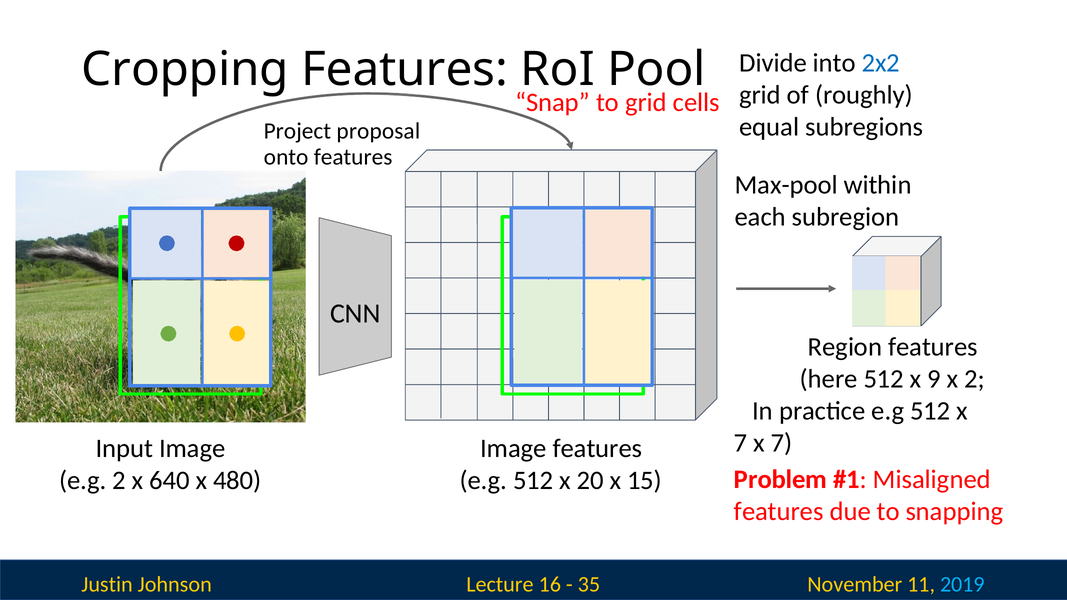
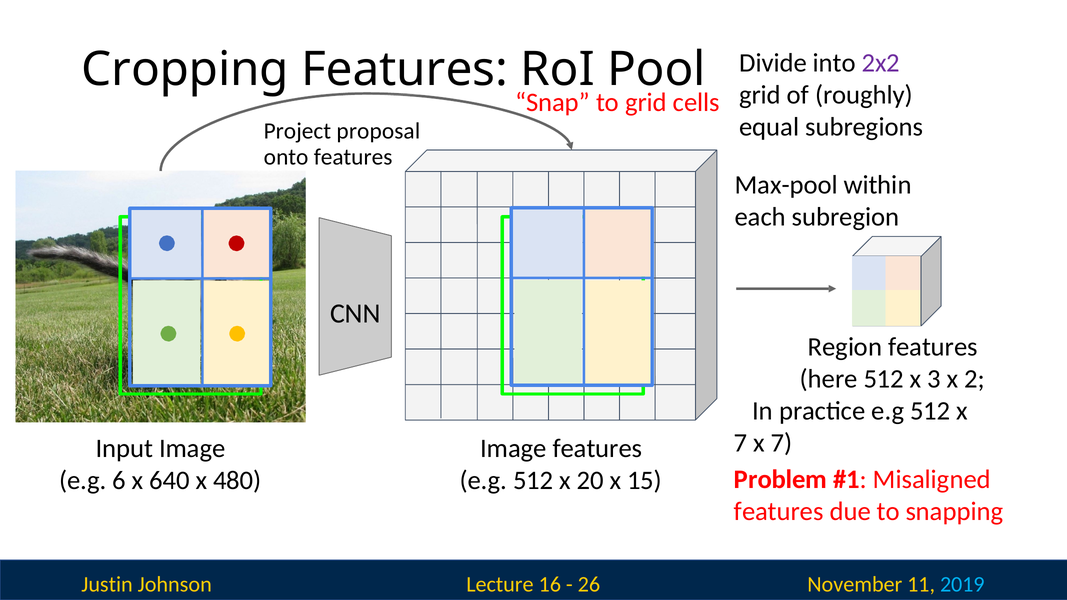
2x2 colour: blue -> purple (881, 63)
9: 9 -> 3 (934, 379)
e.g 2: 2 -> 6 (119, 481)
35: 35 -> 26 (589, 585)
